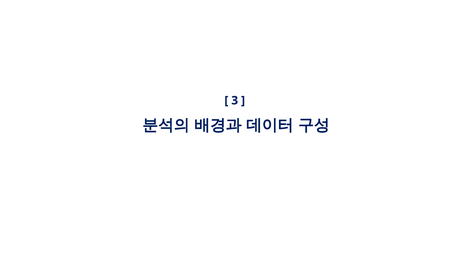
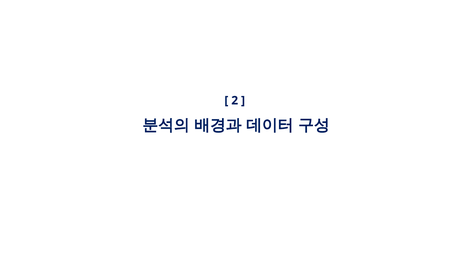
3: 3 -> 2 (235, 100)
